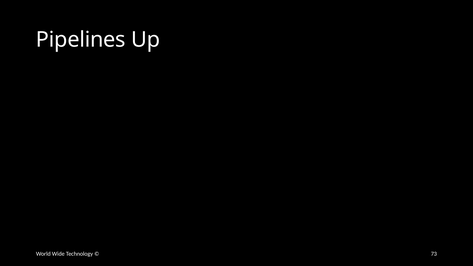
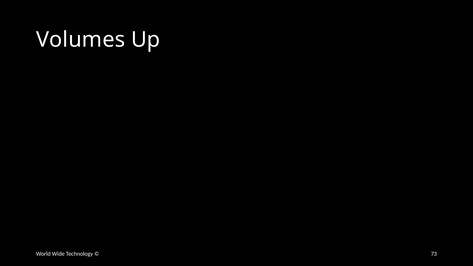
Pipelines: Pipelines -> Volumes (81, 40)
